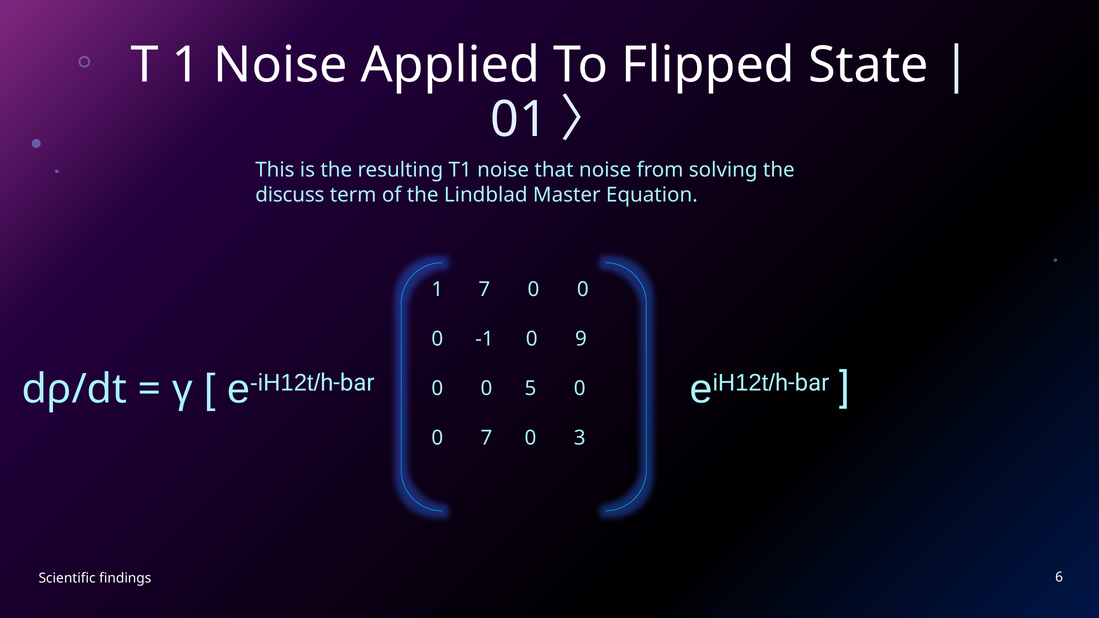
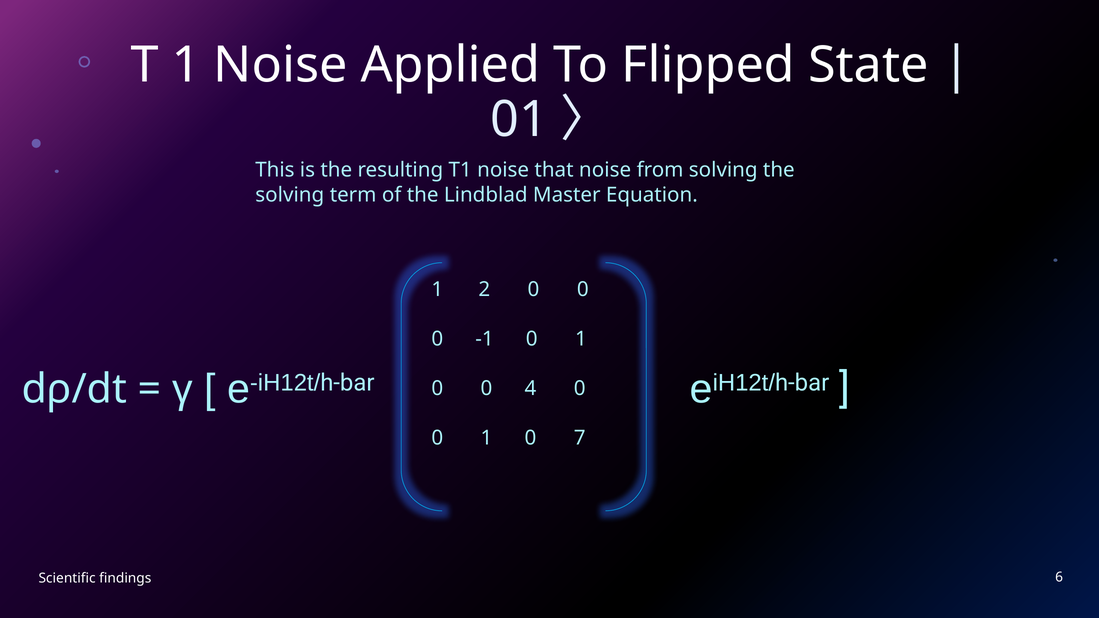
discuss: discuss -> solving (290, 195)
1 7: 7 -> 2 (484, 290)
-1 0 9: 9 -> 1 (581, 339)
5: 5 -> 4 (530, 389)
7: 7 -> 1 (487, 438)
3: 3 -> 7 (580, 438)
